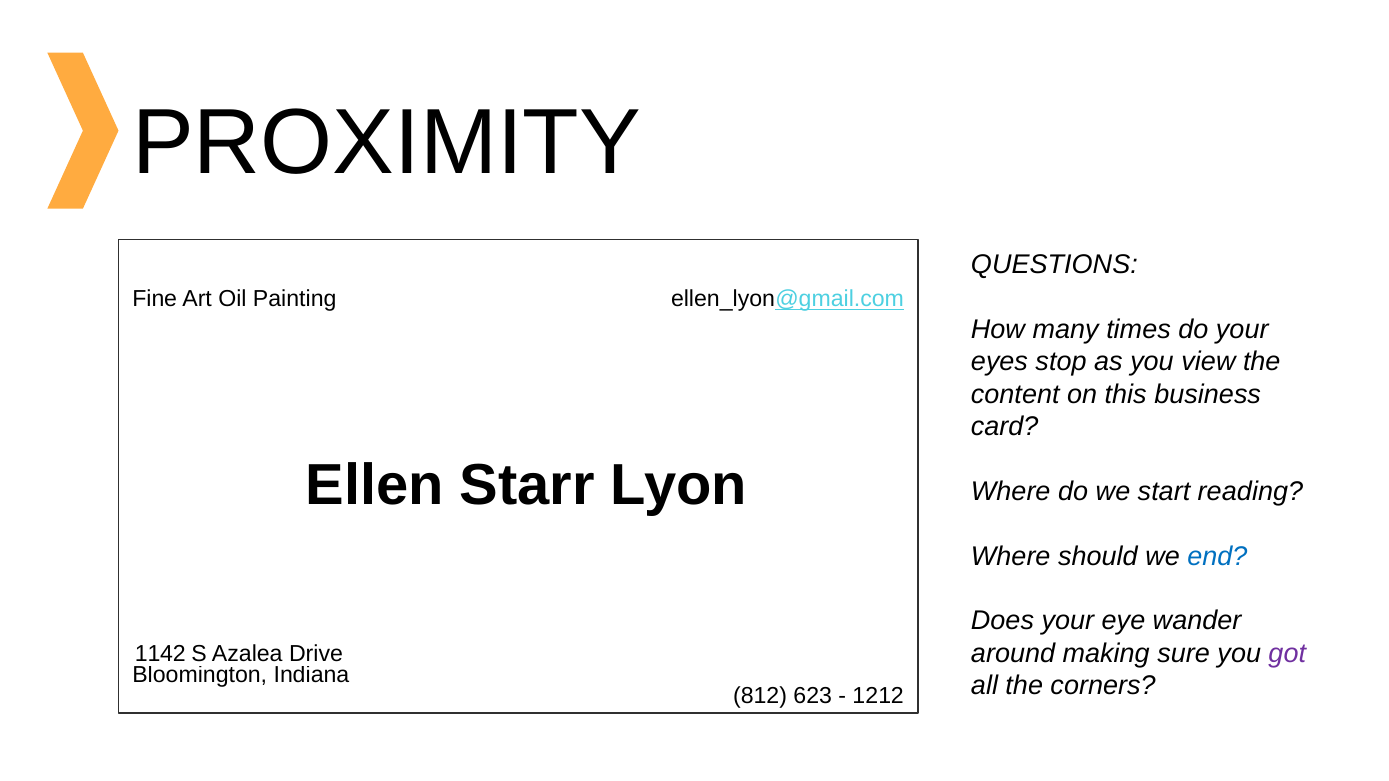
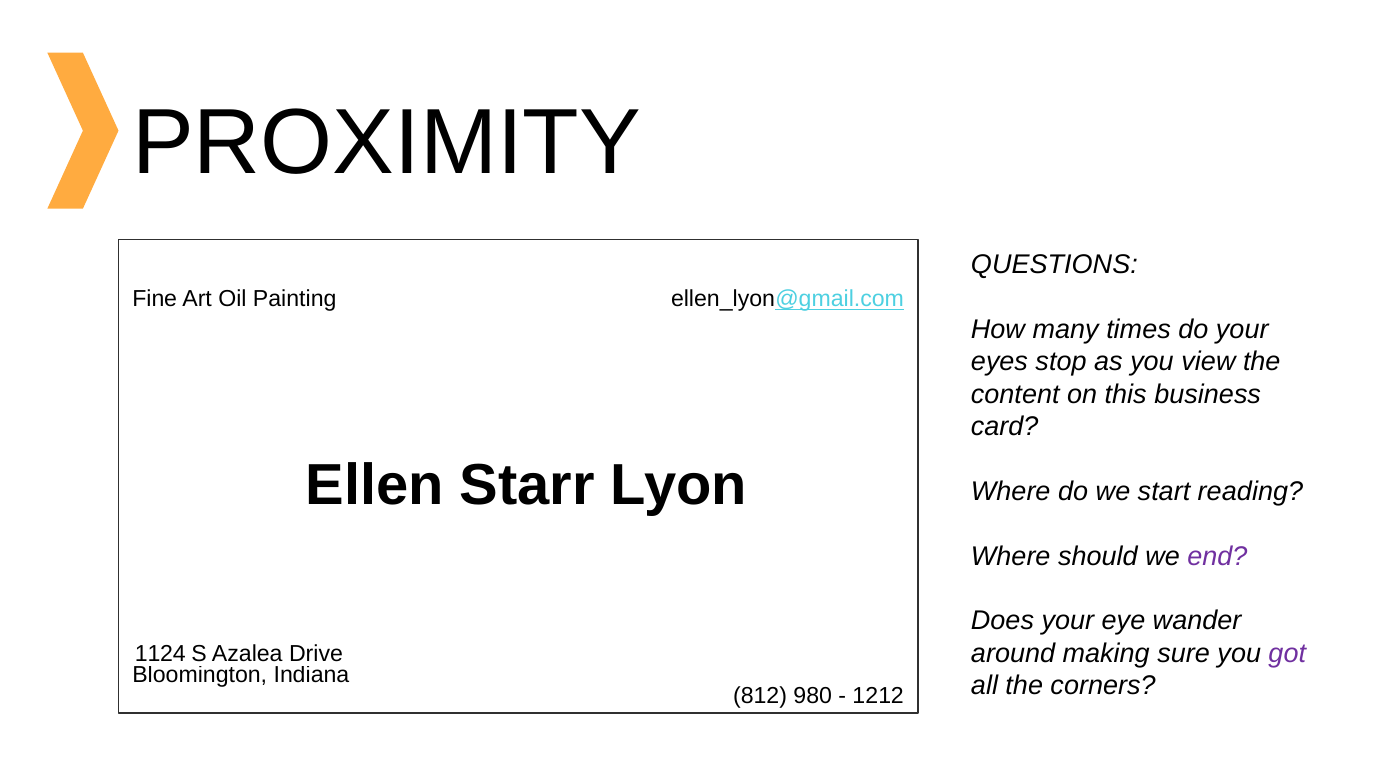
end colour: blue -> purple (1217, 556)
1142: 1142 -> 1124 (160, 654)
623: 623 -> 980 (813, 696)
